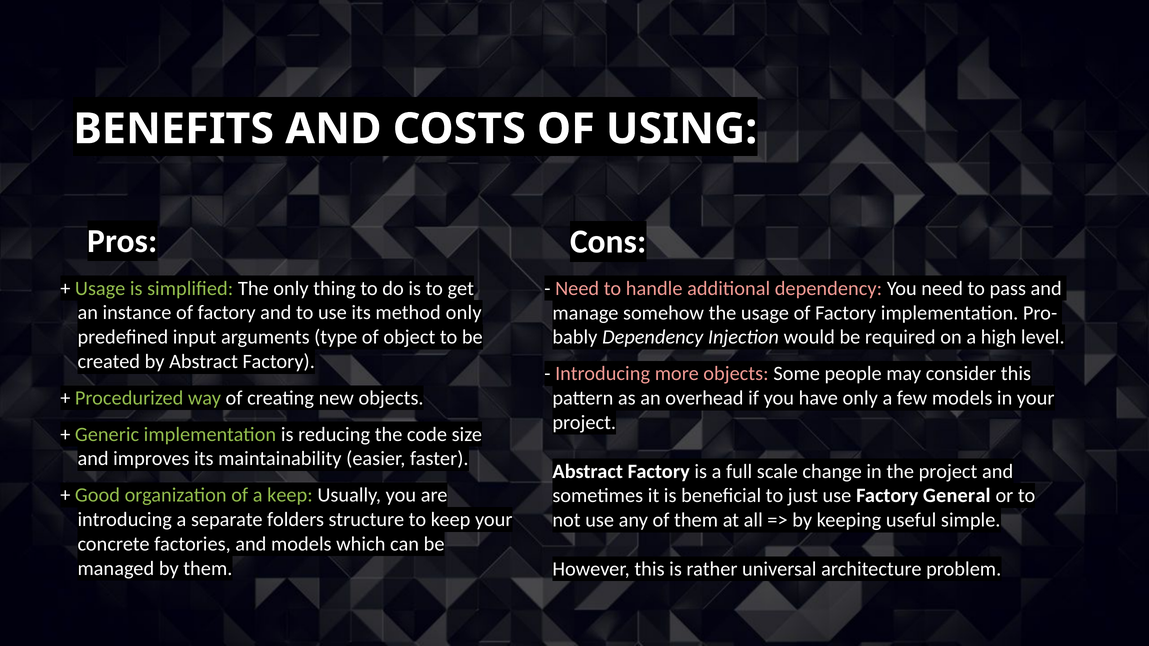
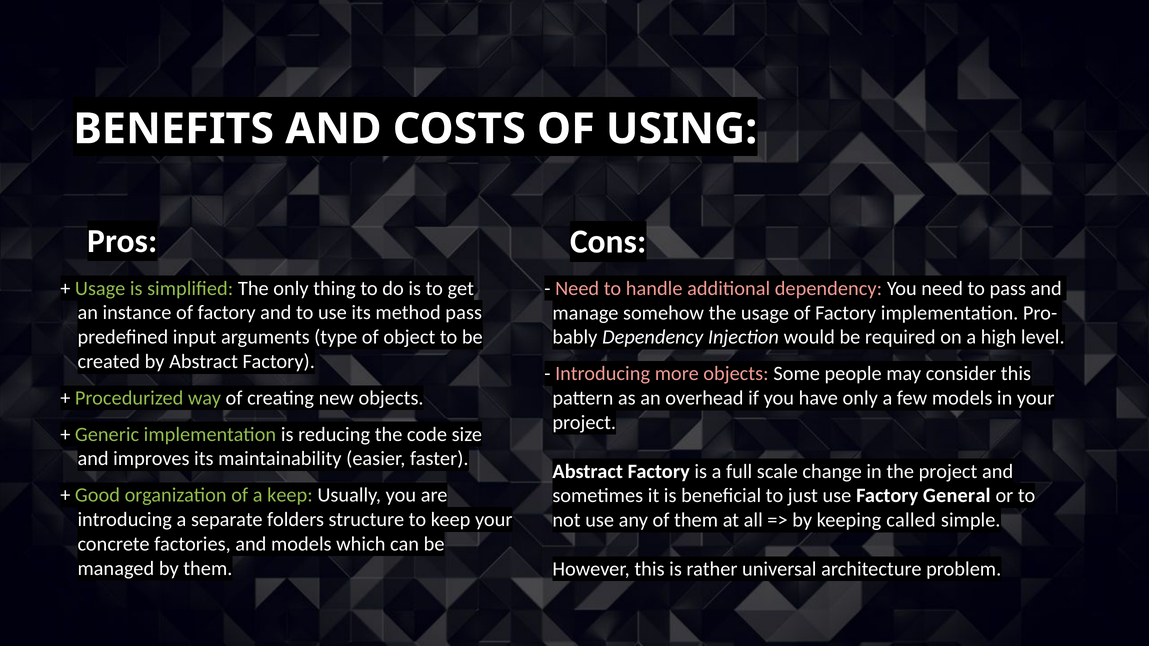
method only: only -> pass (464, 313)
useful: useful -> called (911, 520)
